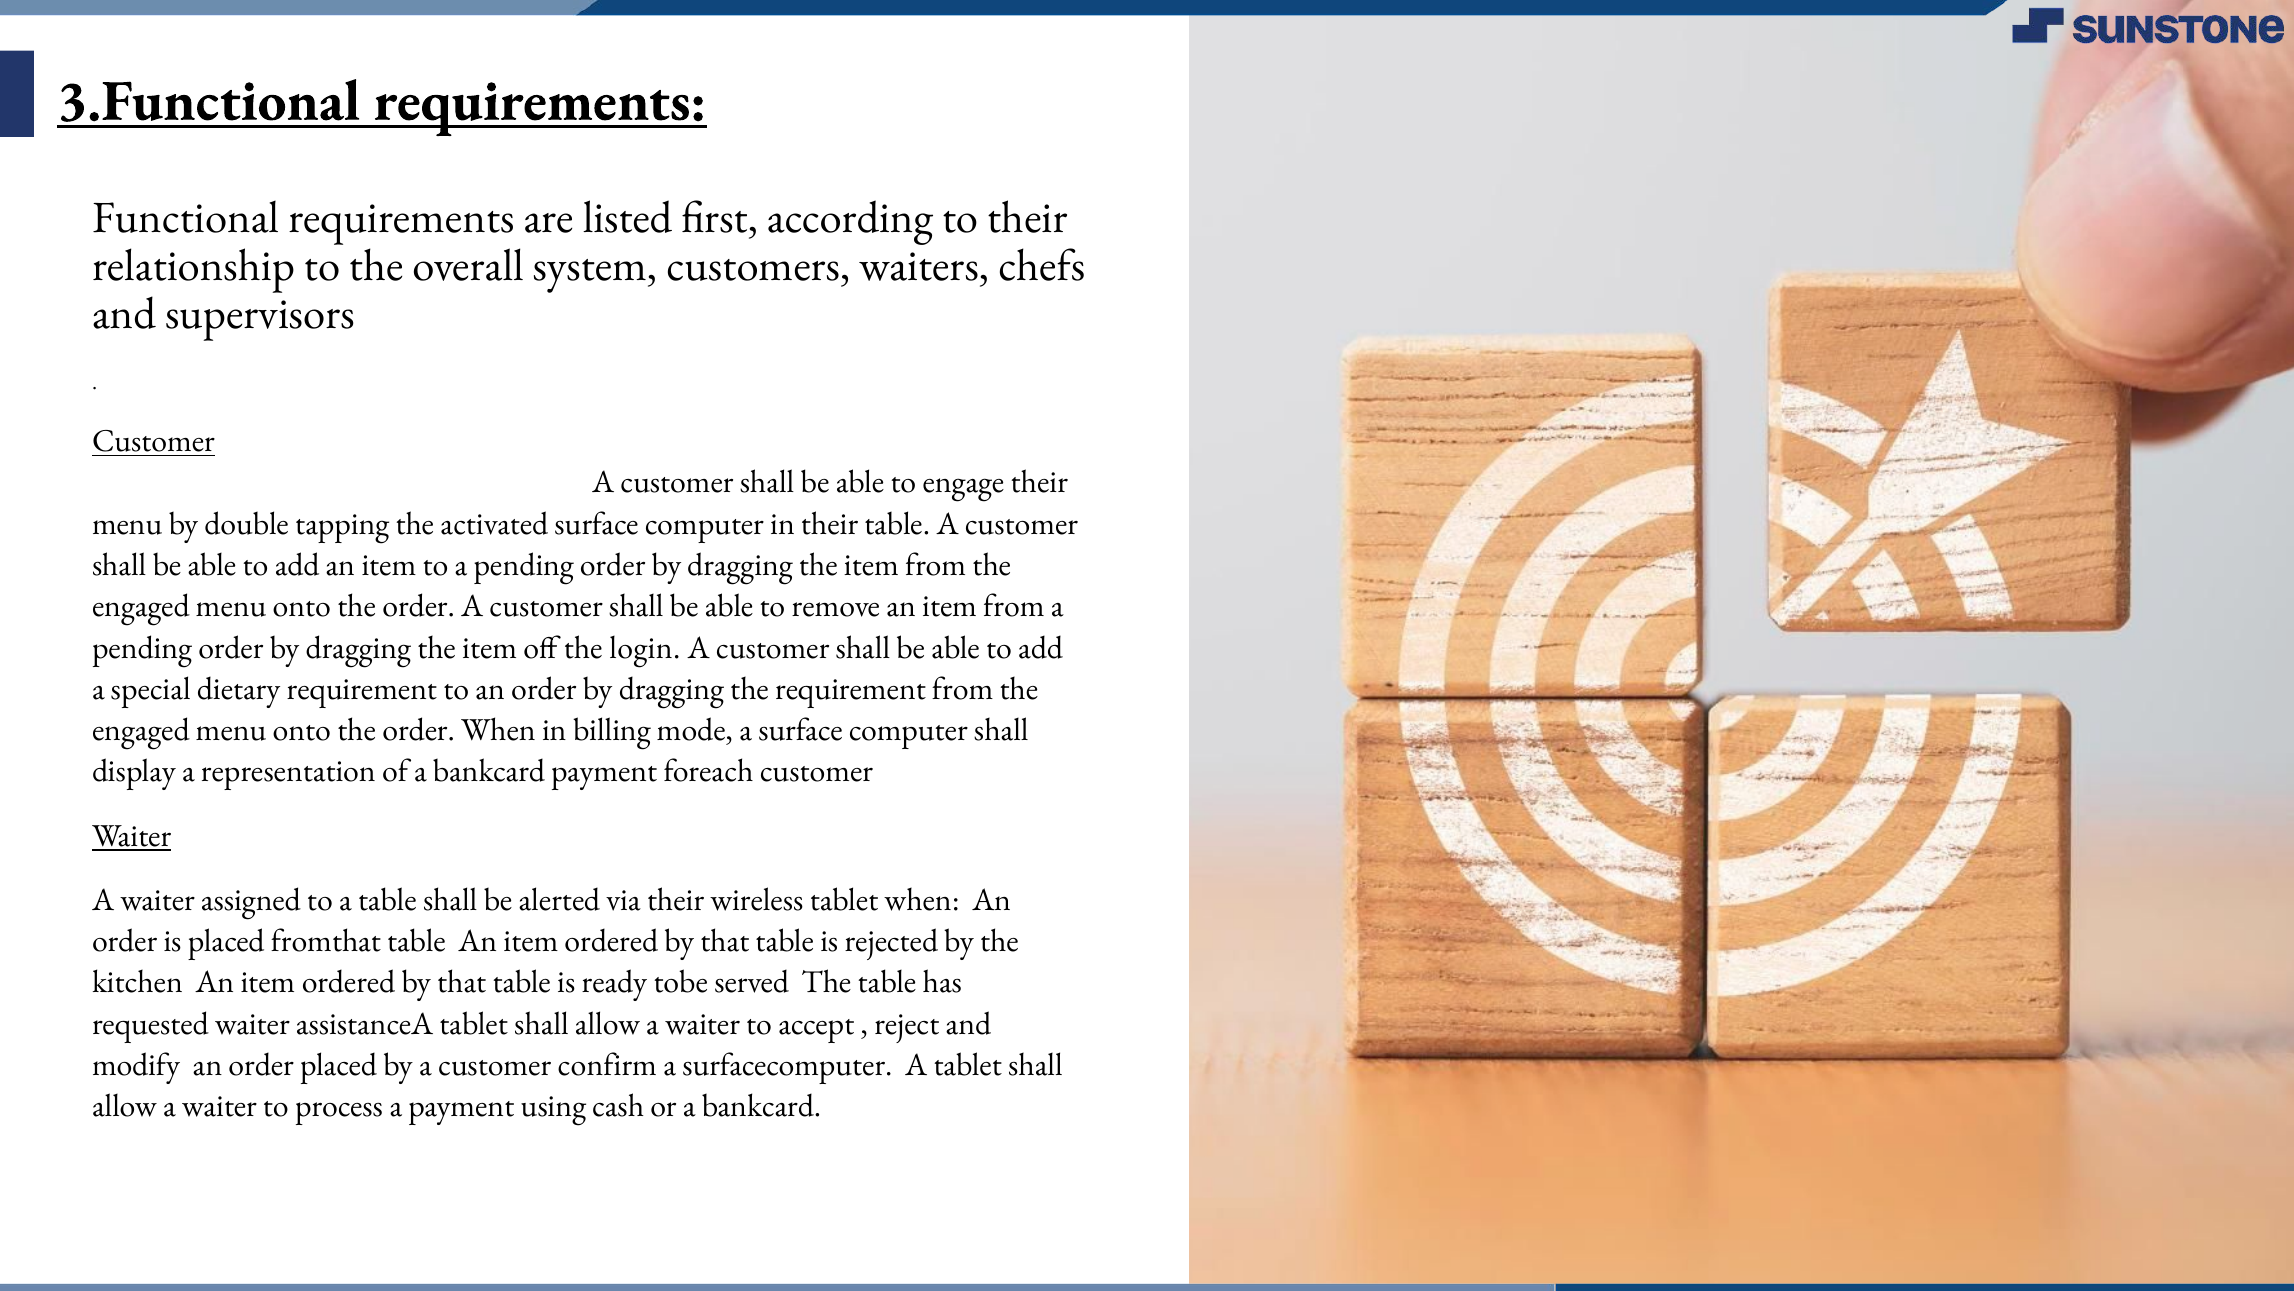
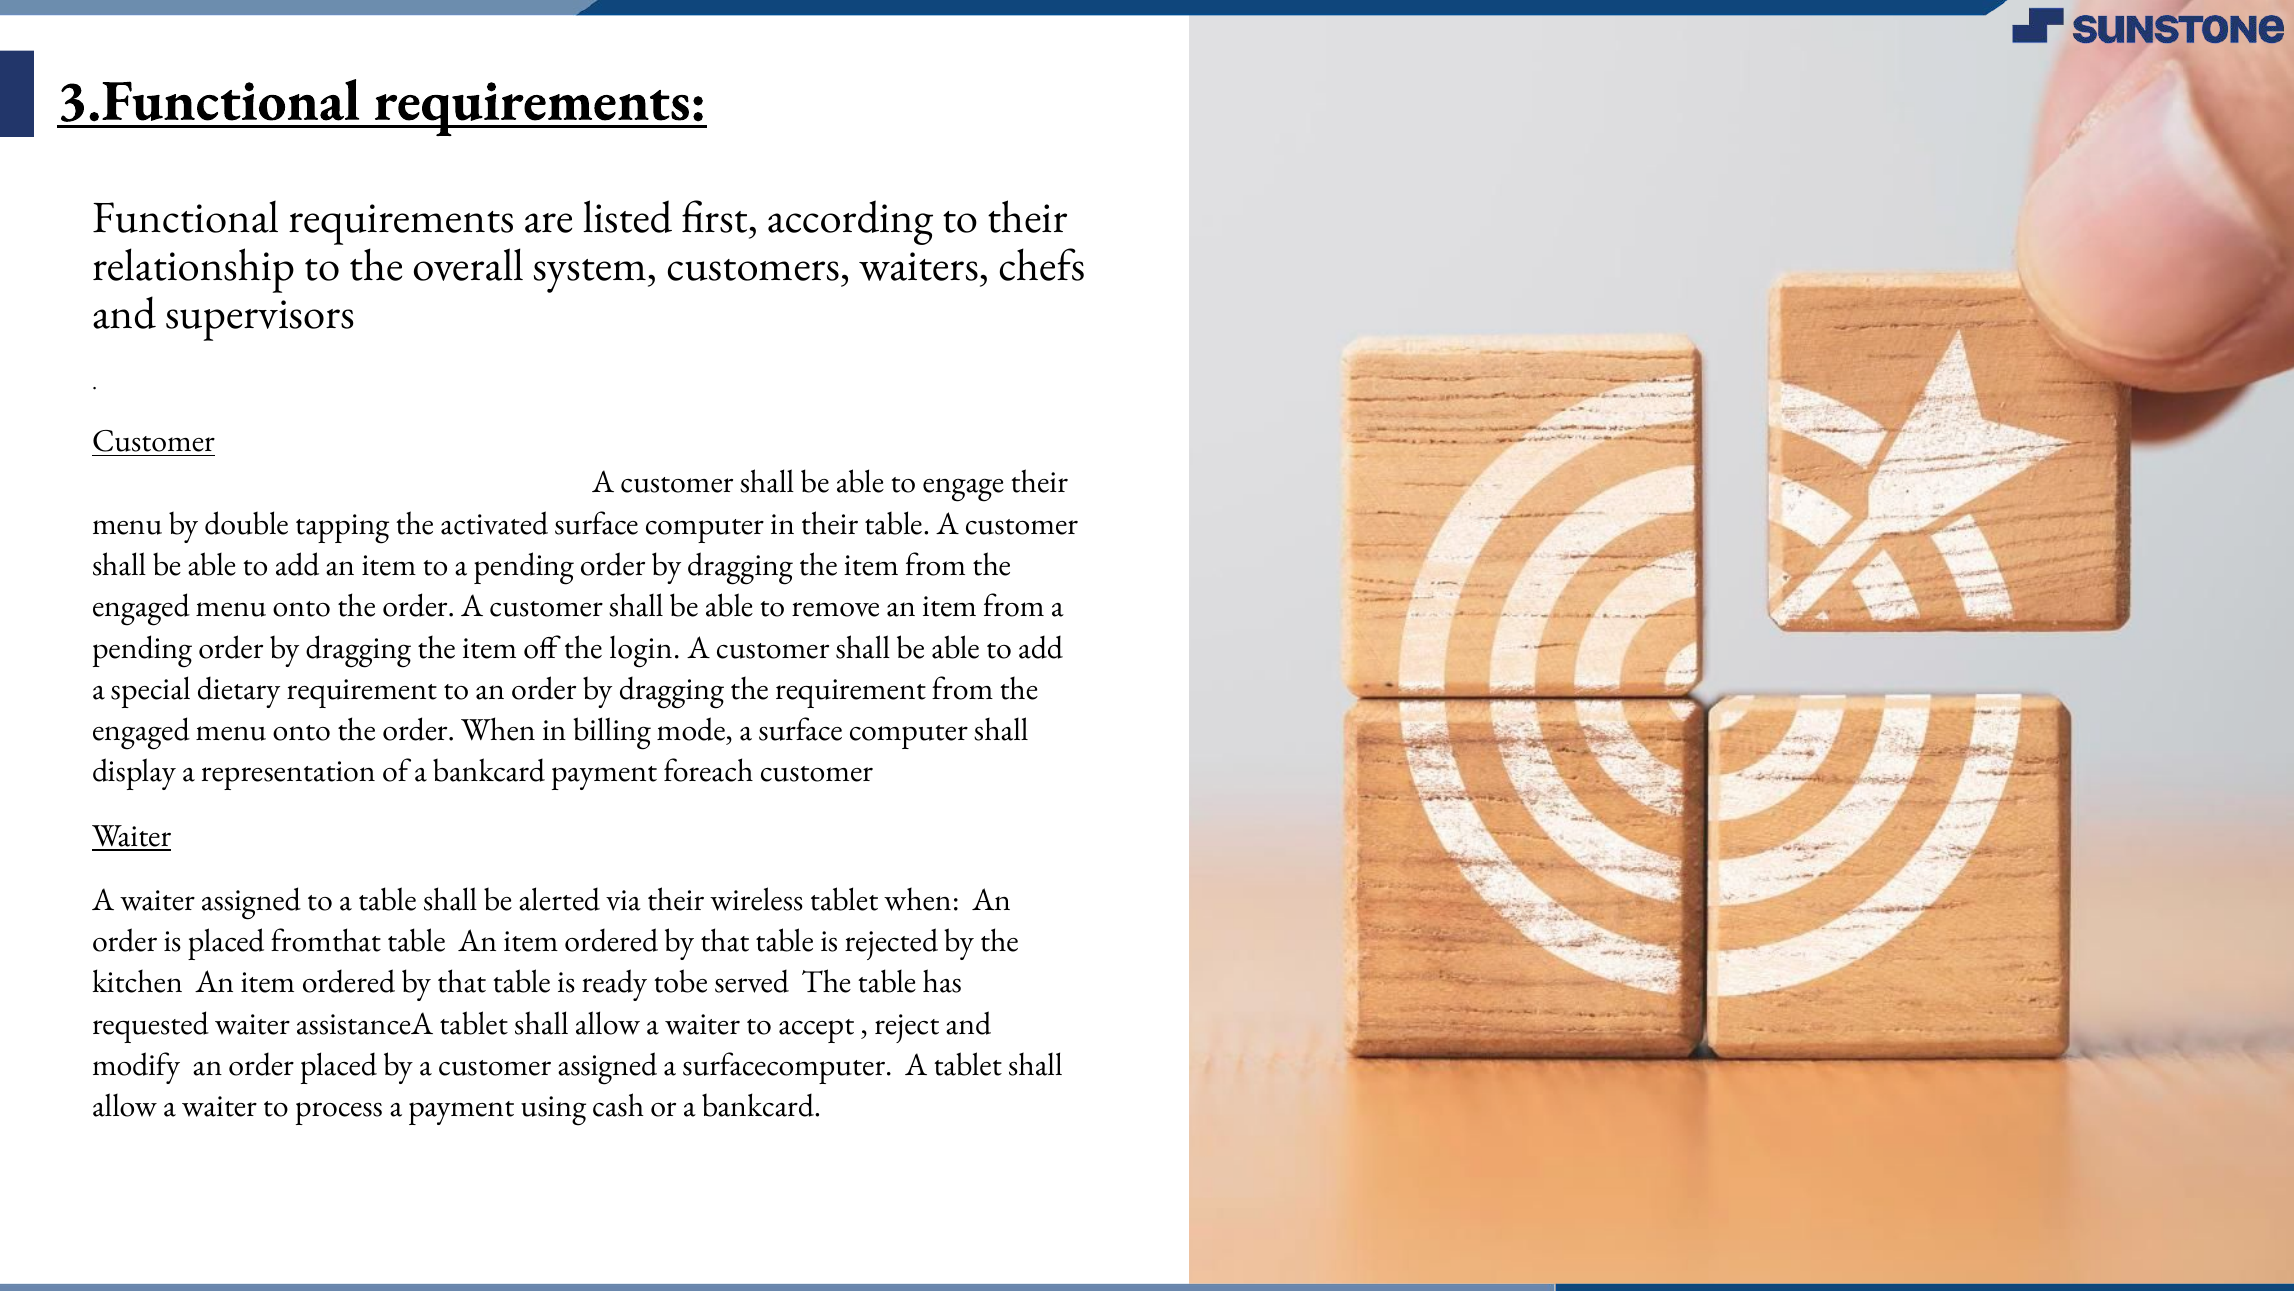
customer confirm: confirm -> assigned (607, 1064)
